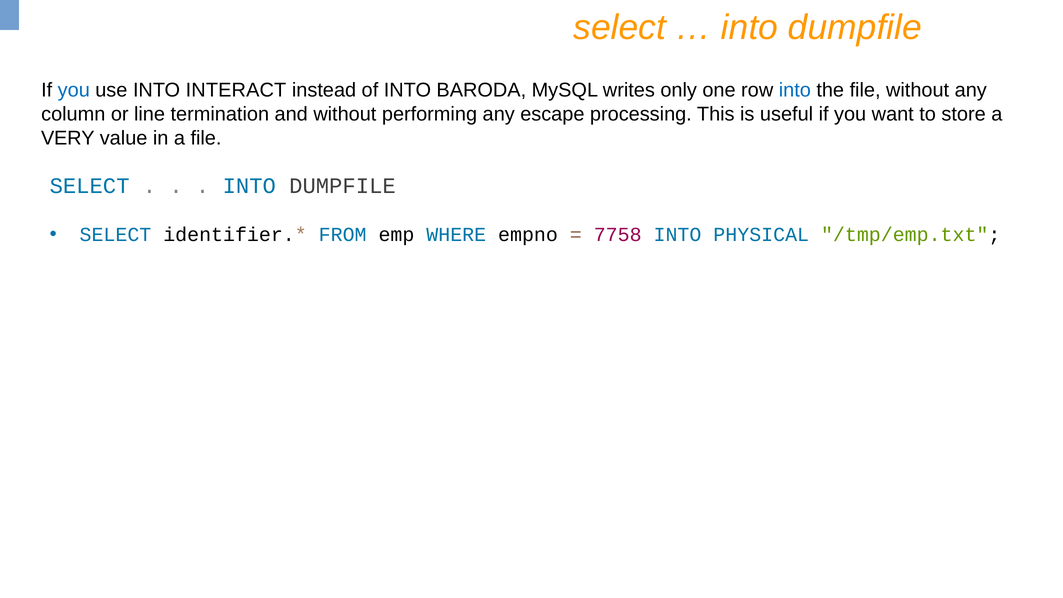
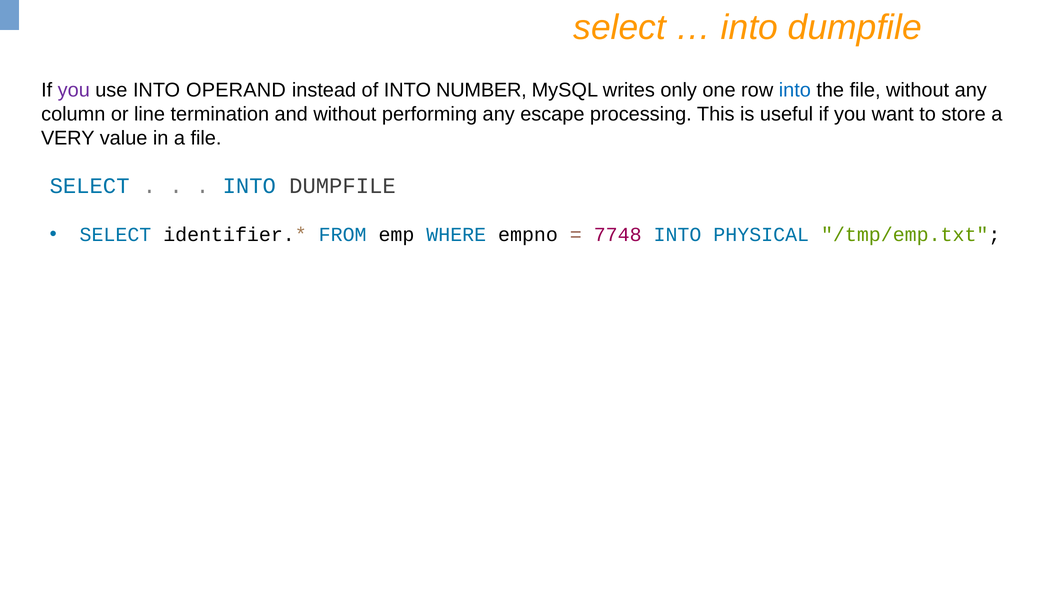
you colour: blue -> purple (74, 90)
INTERACT: INTERACT -> OPERAND (236, 90)
BARODA: BARODA -> NUMBER (481, 90)
7758: 7758 -> 7748 (618, 235)
